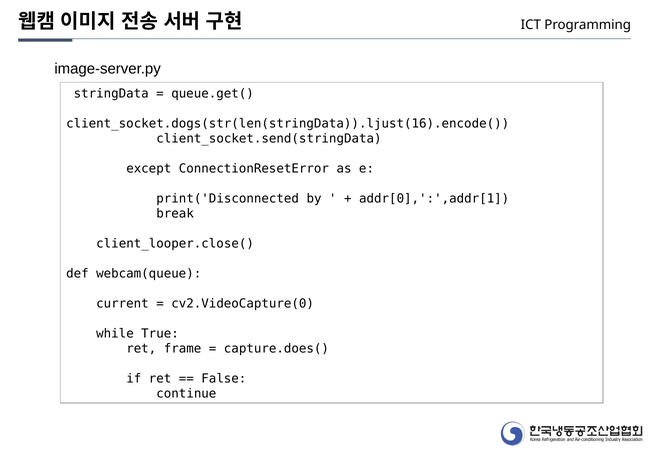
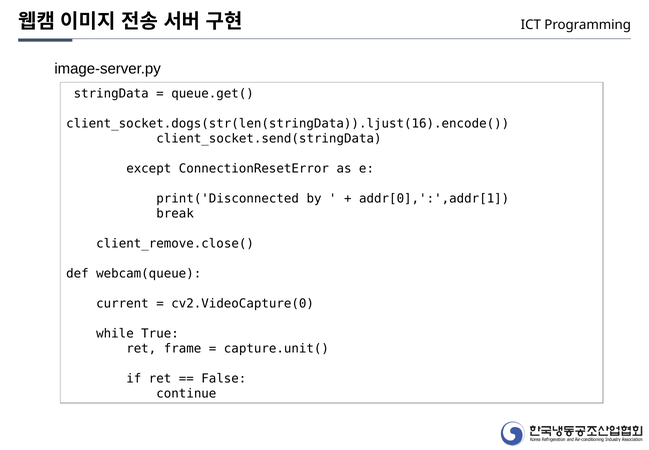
client_looper.close(: client_looper.close( -> client_remove.close( (175, 243)
capture.does(: capture.does( -> capture.unit( (276, 348)
